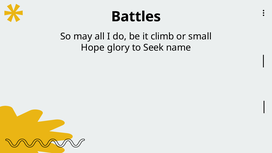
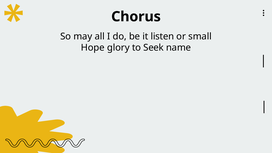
Battles: Battles -> Chorus (136, 17)
climb: climb -> listen (162, 36)
